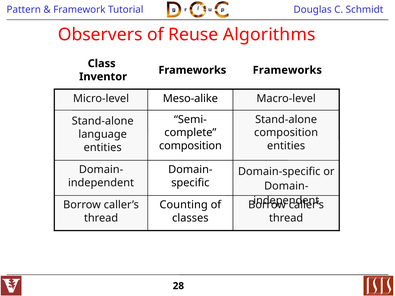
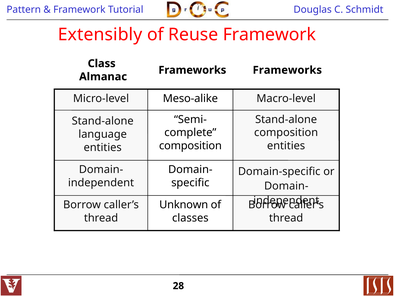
Observers: Observers -> Extensibly (100, 35)
Reuse Algorithms: Algorithms -> Framework (269, 35)
Inventor: Inventor -> Almanac (103, 77)
Counting: Counting -> Unknown (184, 205)
